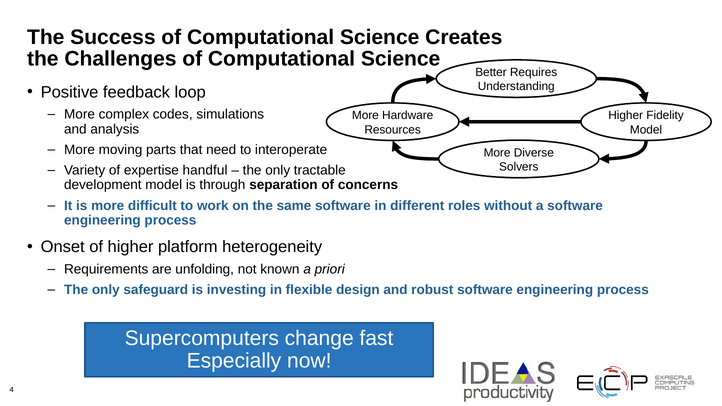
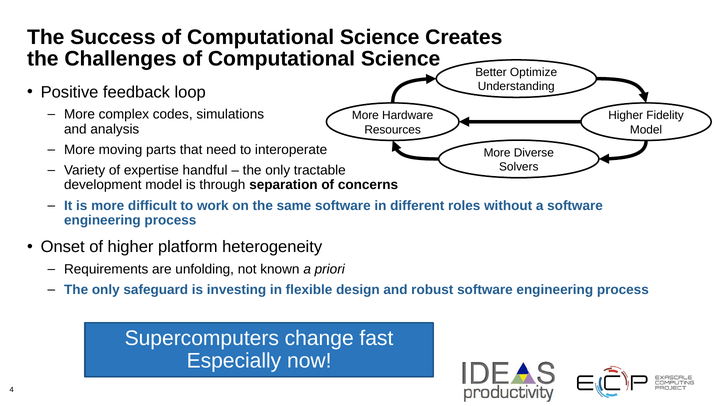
Requires: Requires -> Optimize (534, 72)
